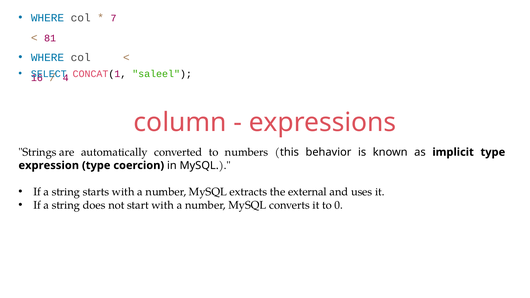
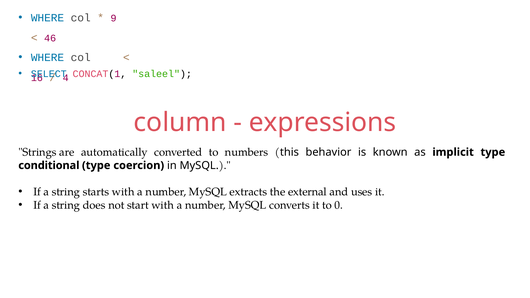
7: 7 -> 9 (114, 18)
81: 81 -> 46 (50, 38)
expression: expression -> conditional (49, 165)
